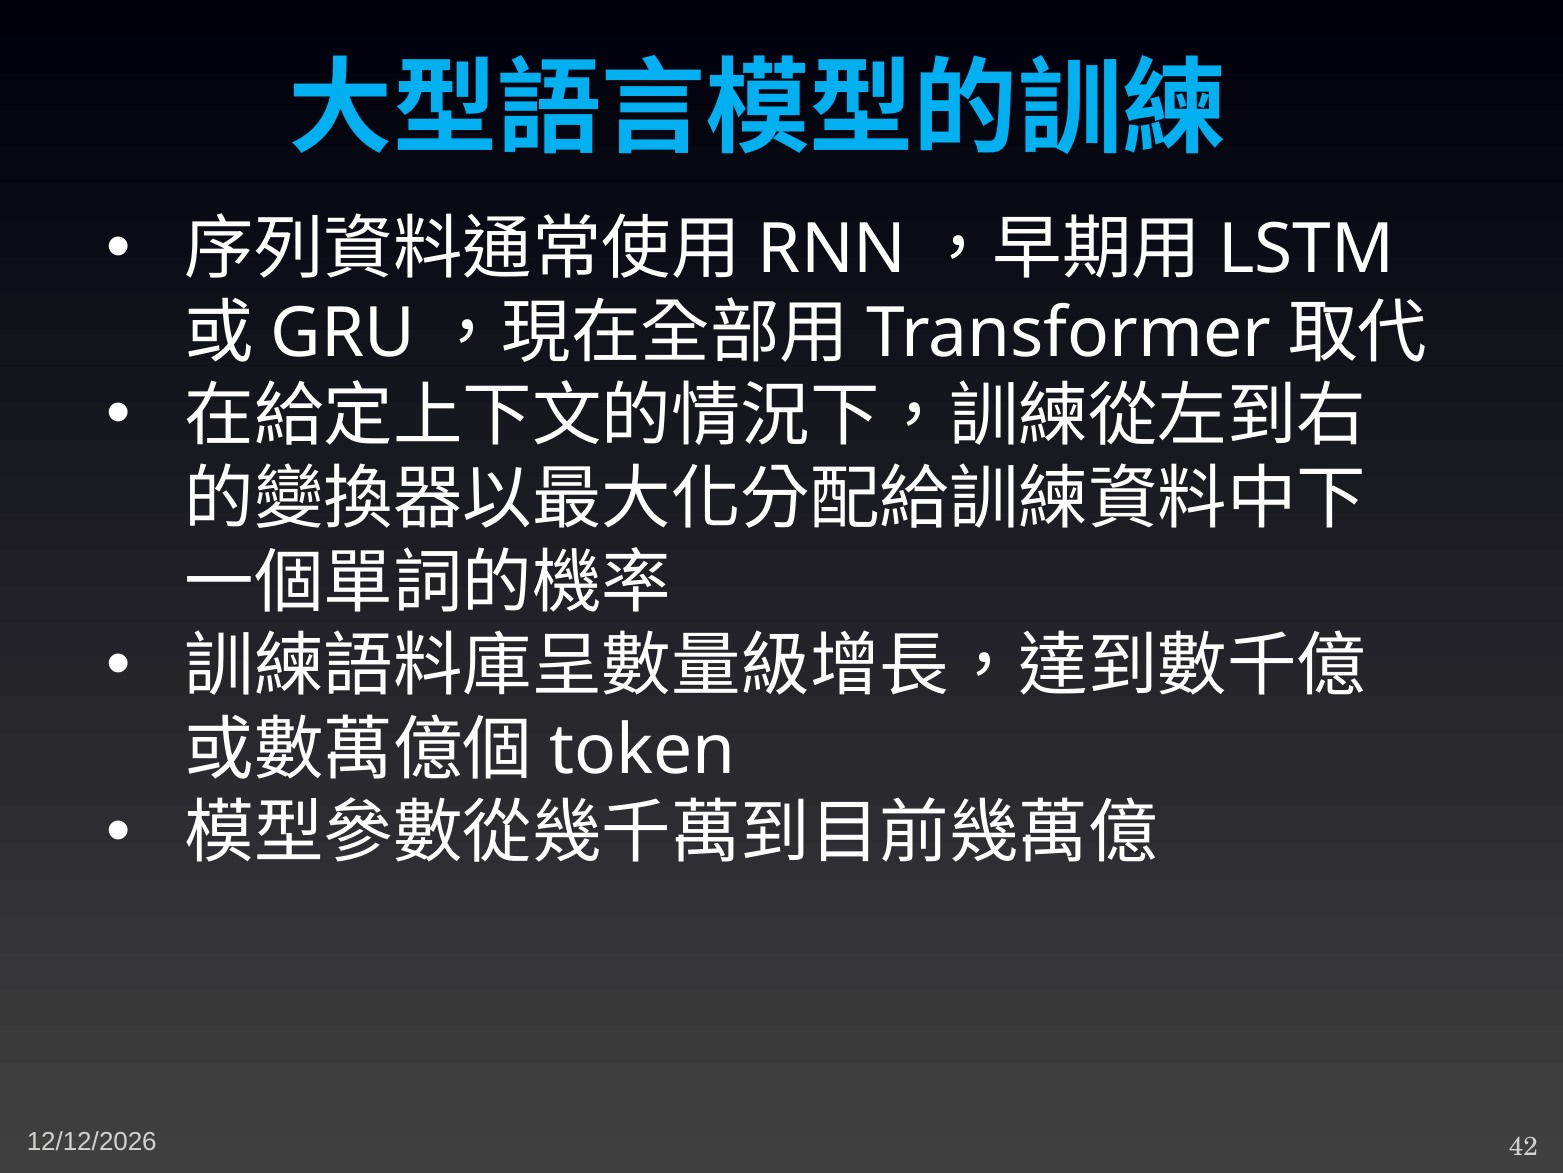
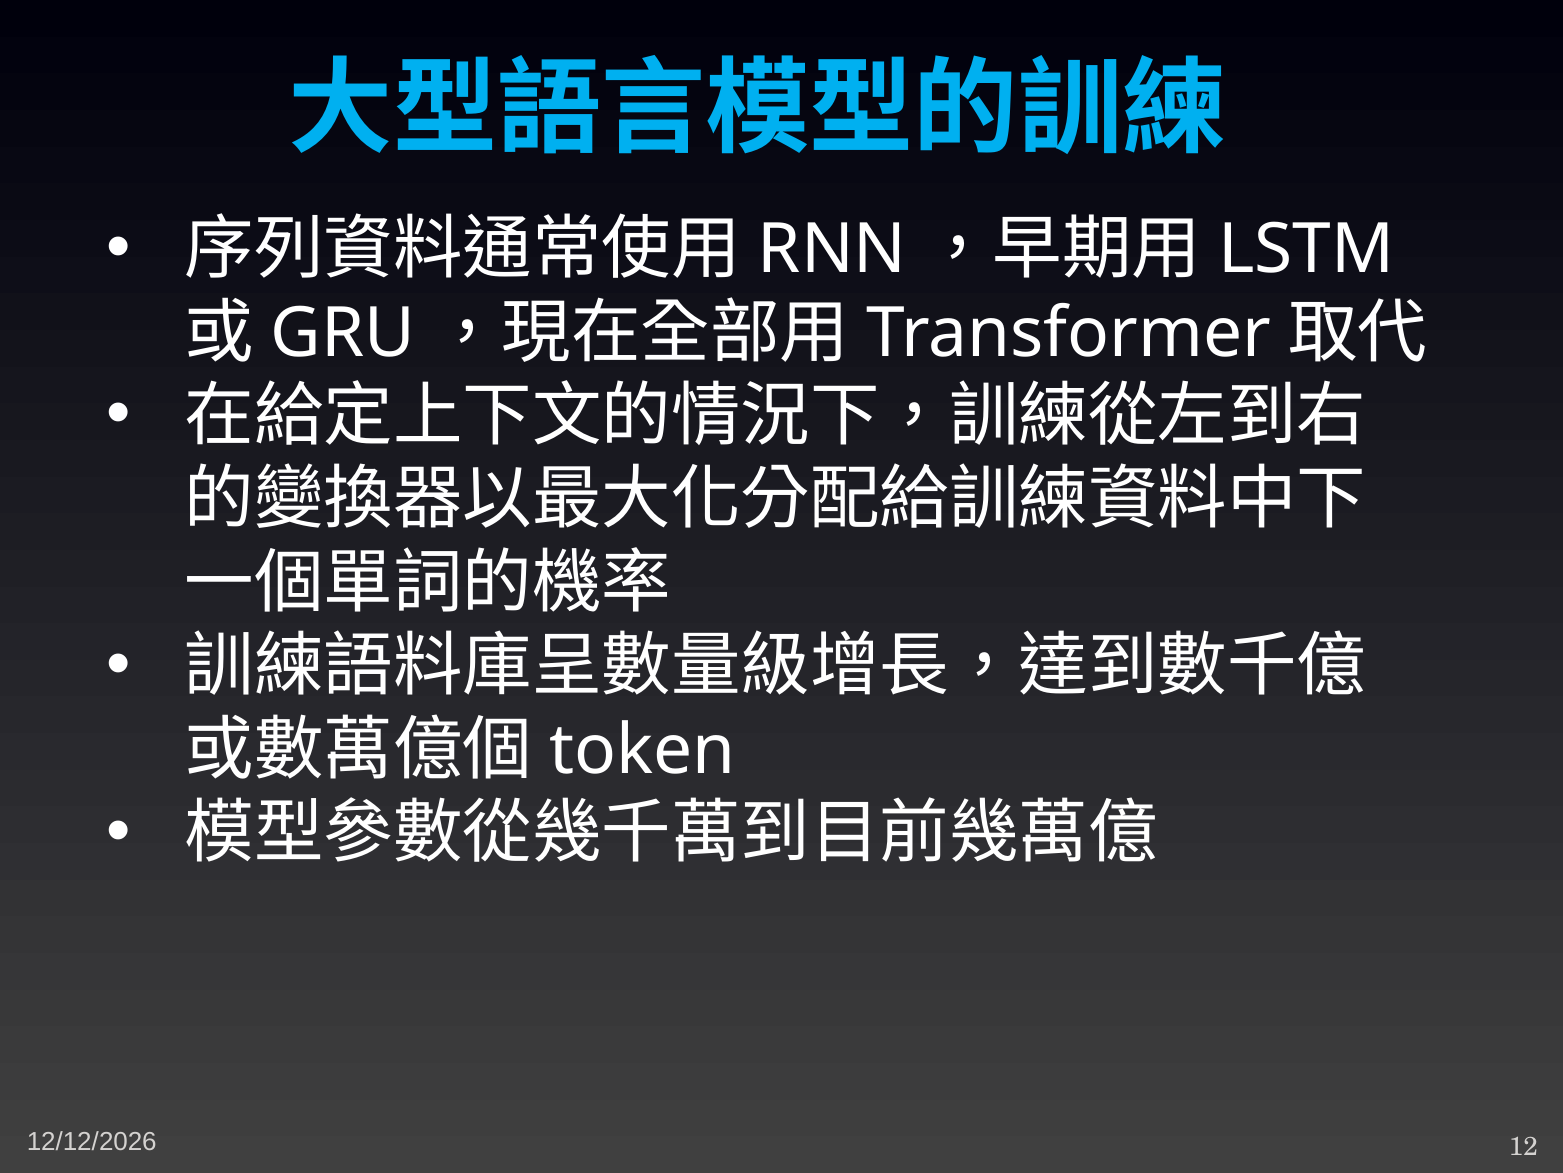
42: 42 -> 12 (1523, 1146)
